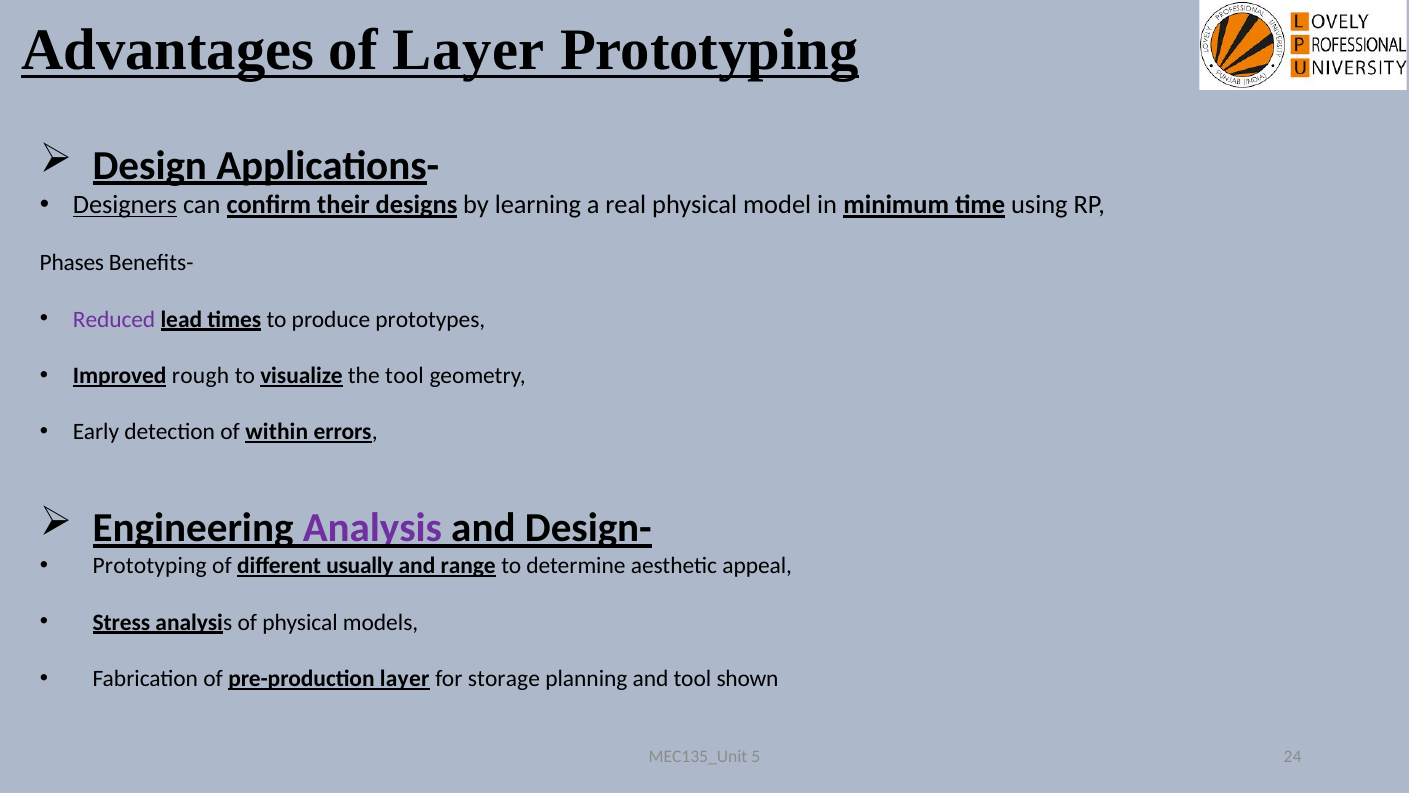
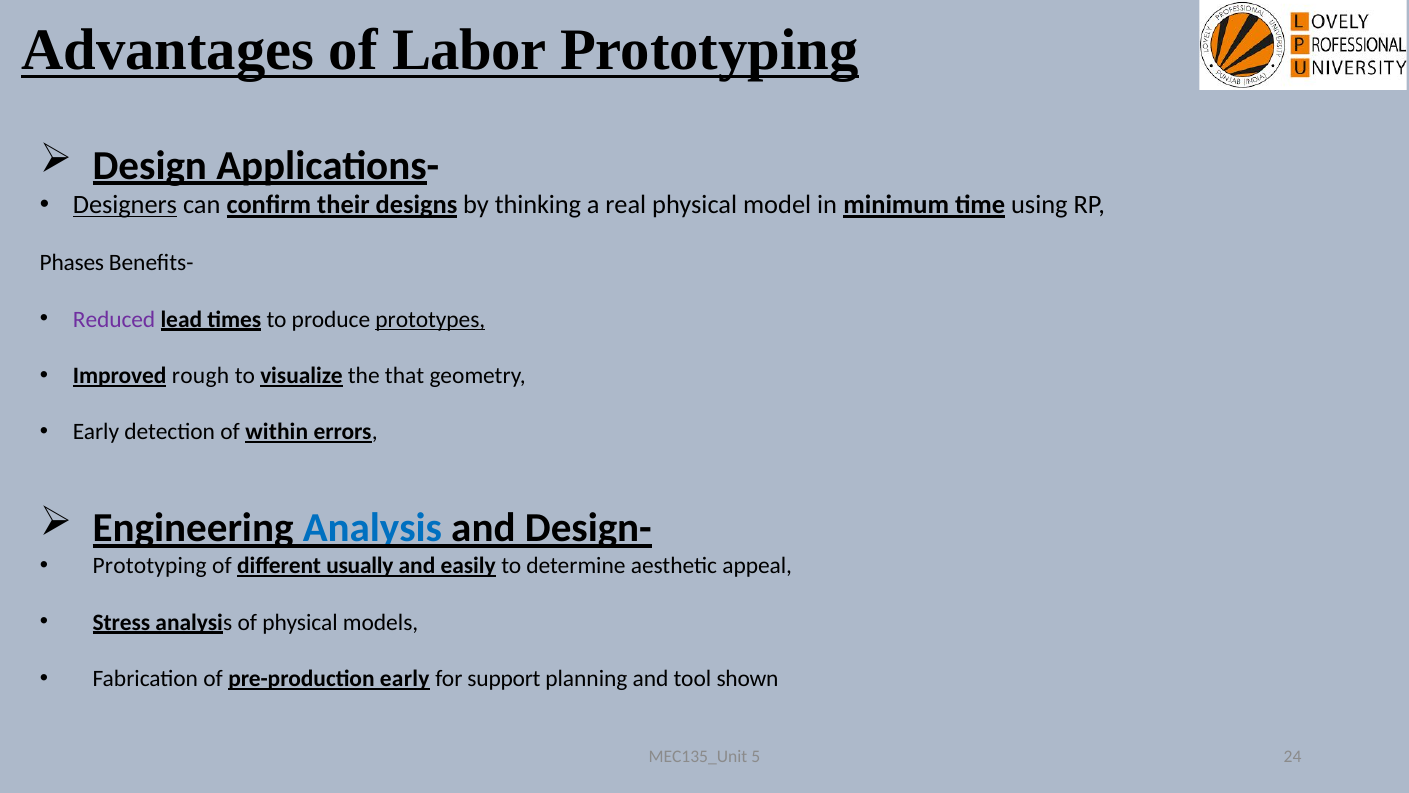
of Layer: Layer -> Labor (469, 50)
learning: learning -> thinking (538, 205)
prototypes underline: none -> present (430, 319)
the tool: tool -> that (405, 375)
Analysis colour: purple -> blue (372, 528)
range: range -> easily (468, 566)
pre-production layer: layer -> early (405, 678)
storage: storage -> support (504, 678)
